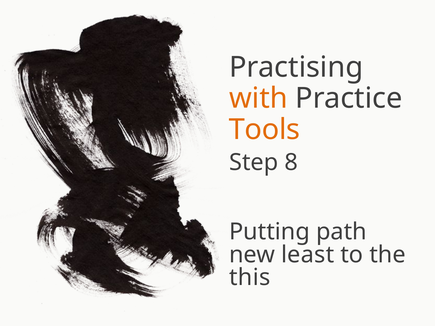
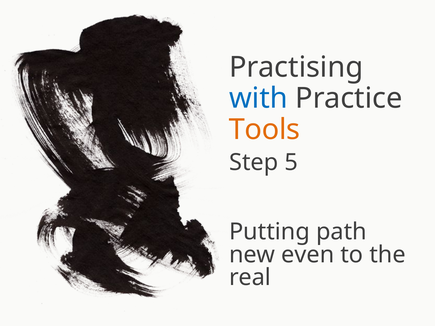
with colour: orange -> blue (258, 98)
8: 8 -> 5 (291, 162)
least: least -> even (308, 255)
this: this -> real (250, 278)
